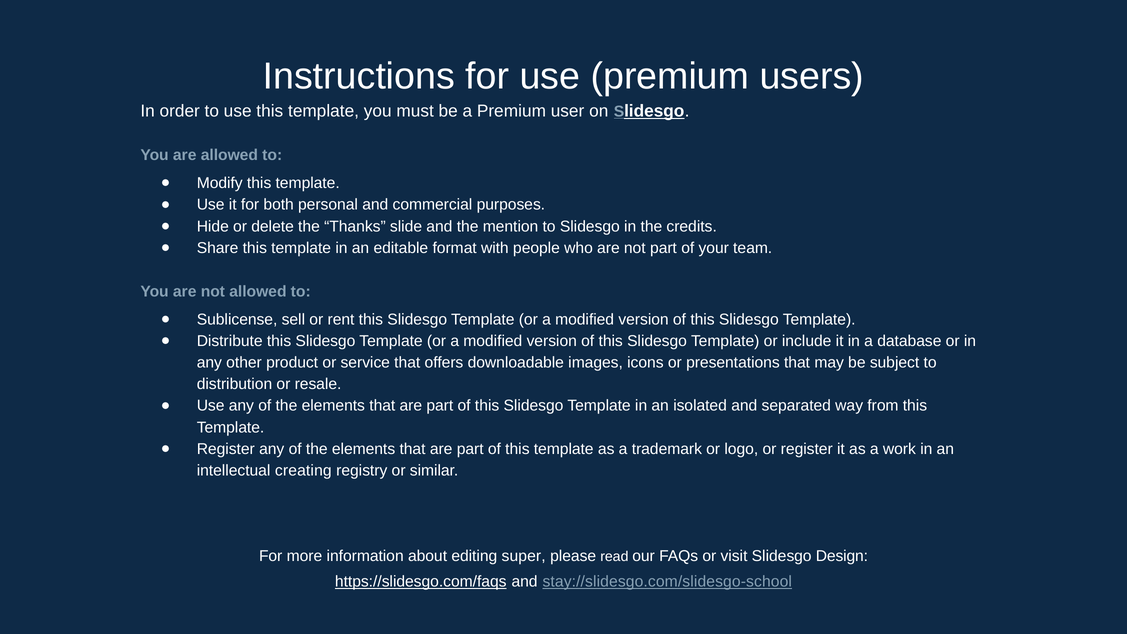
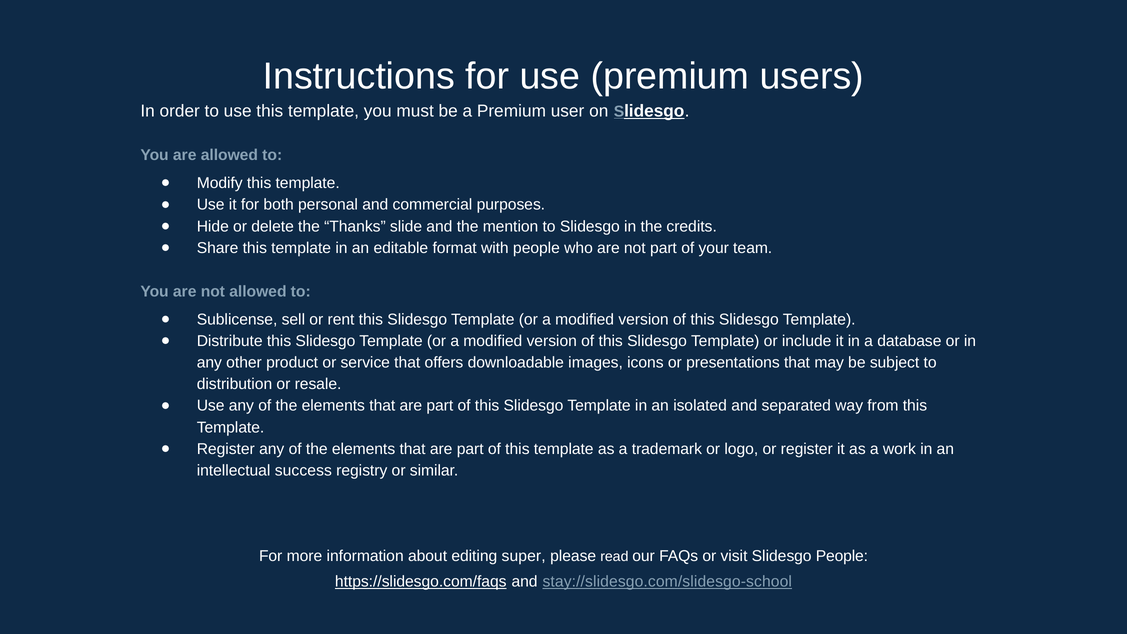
creating: creating -> success (303, 471)
Slidesgo Design: Design -> People (842, 556)
